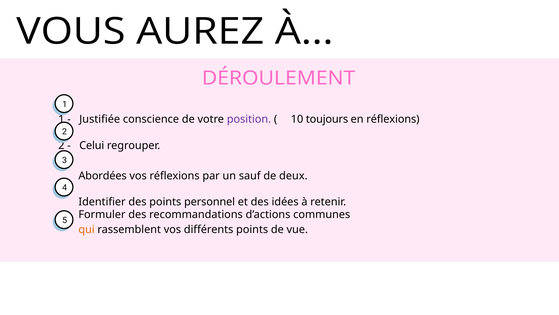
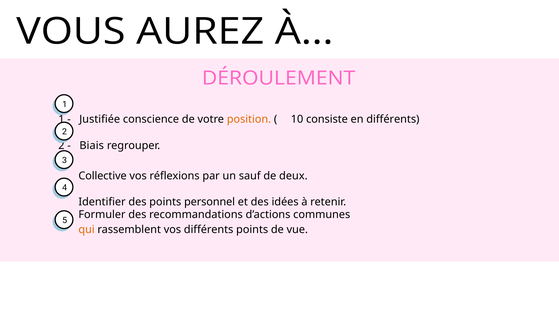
position colour: purple -> orange (249, 119)
toujours: toujours -> consiste (327, 119)
en réflexions: réflexions -> différents (393, 119)
Celui: Celui -> Biais (92, 145)
Abordées: Abordées -> Collective (103, 176)
